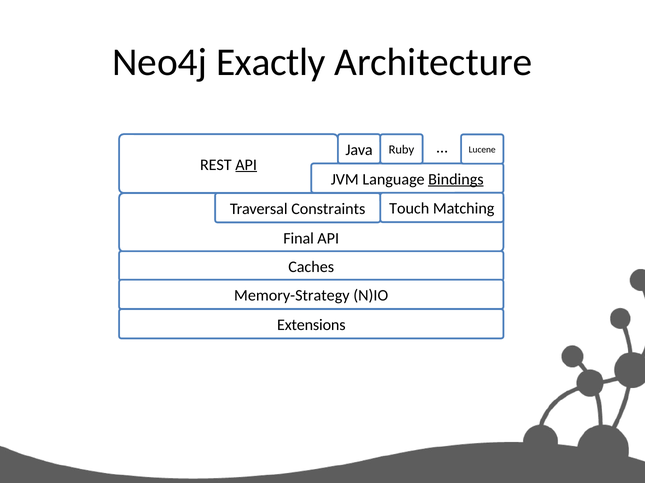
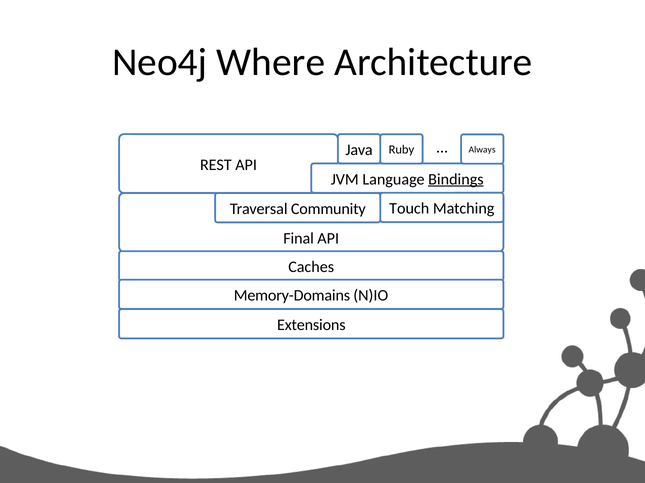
Exactly: Exactly -> Where (271, 62)
Lucene: Lucene -> Always (482, 150)
API underline: present -> none (246, 165)
Constraints: Constraints -> Community (328, 209)
Memory-Strategy: Memory-Strategy -> Memory-Domains (292, 296)
